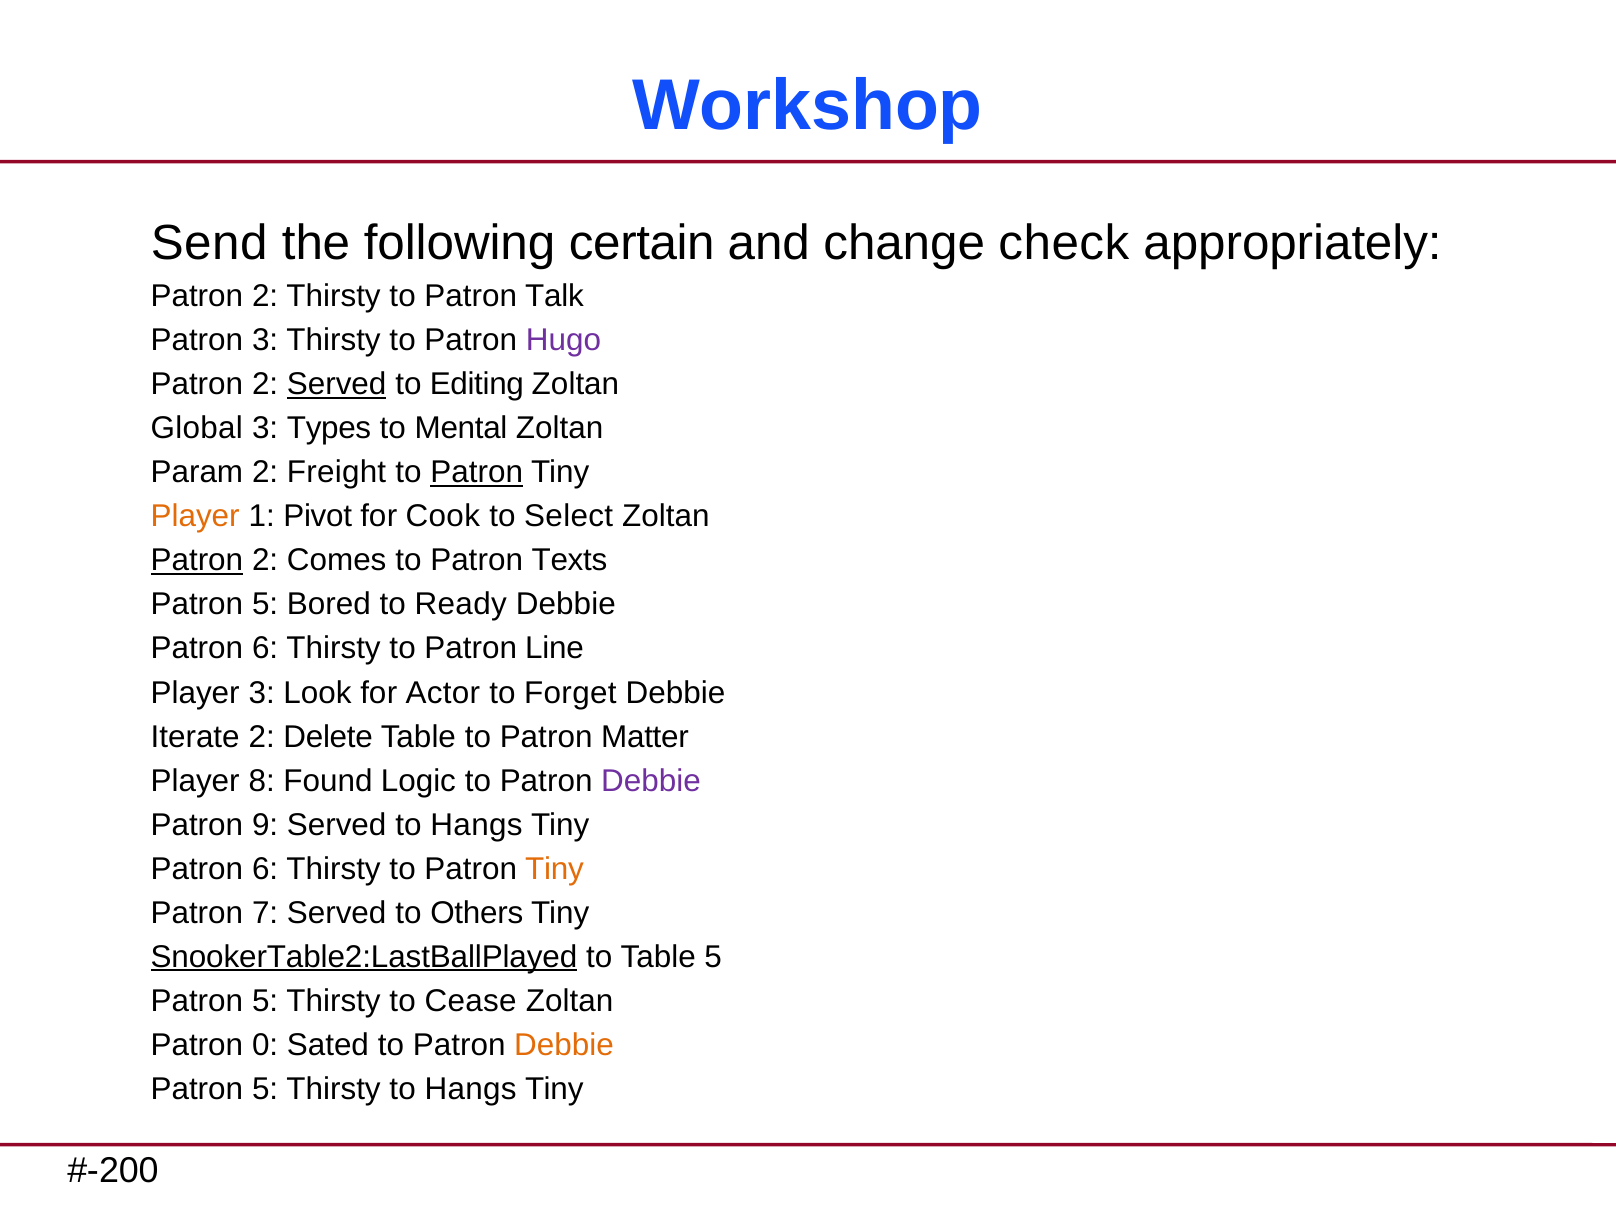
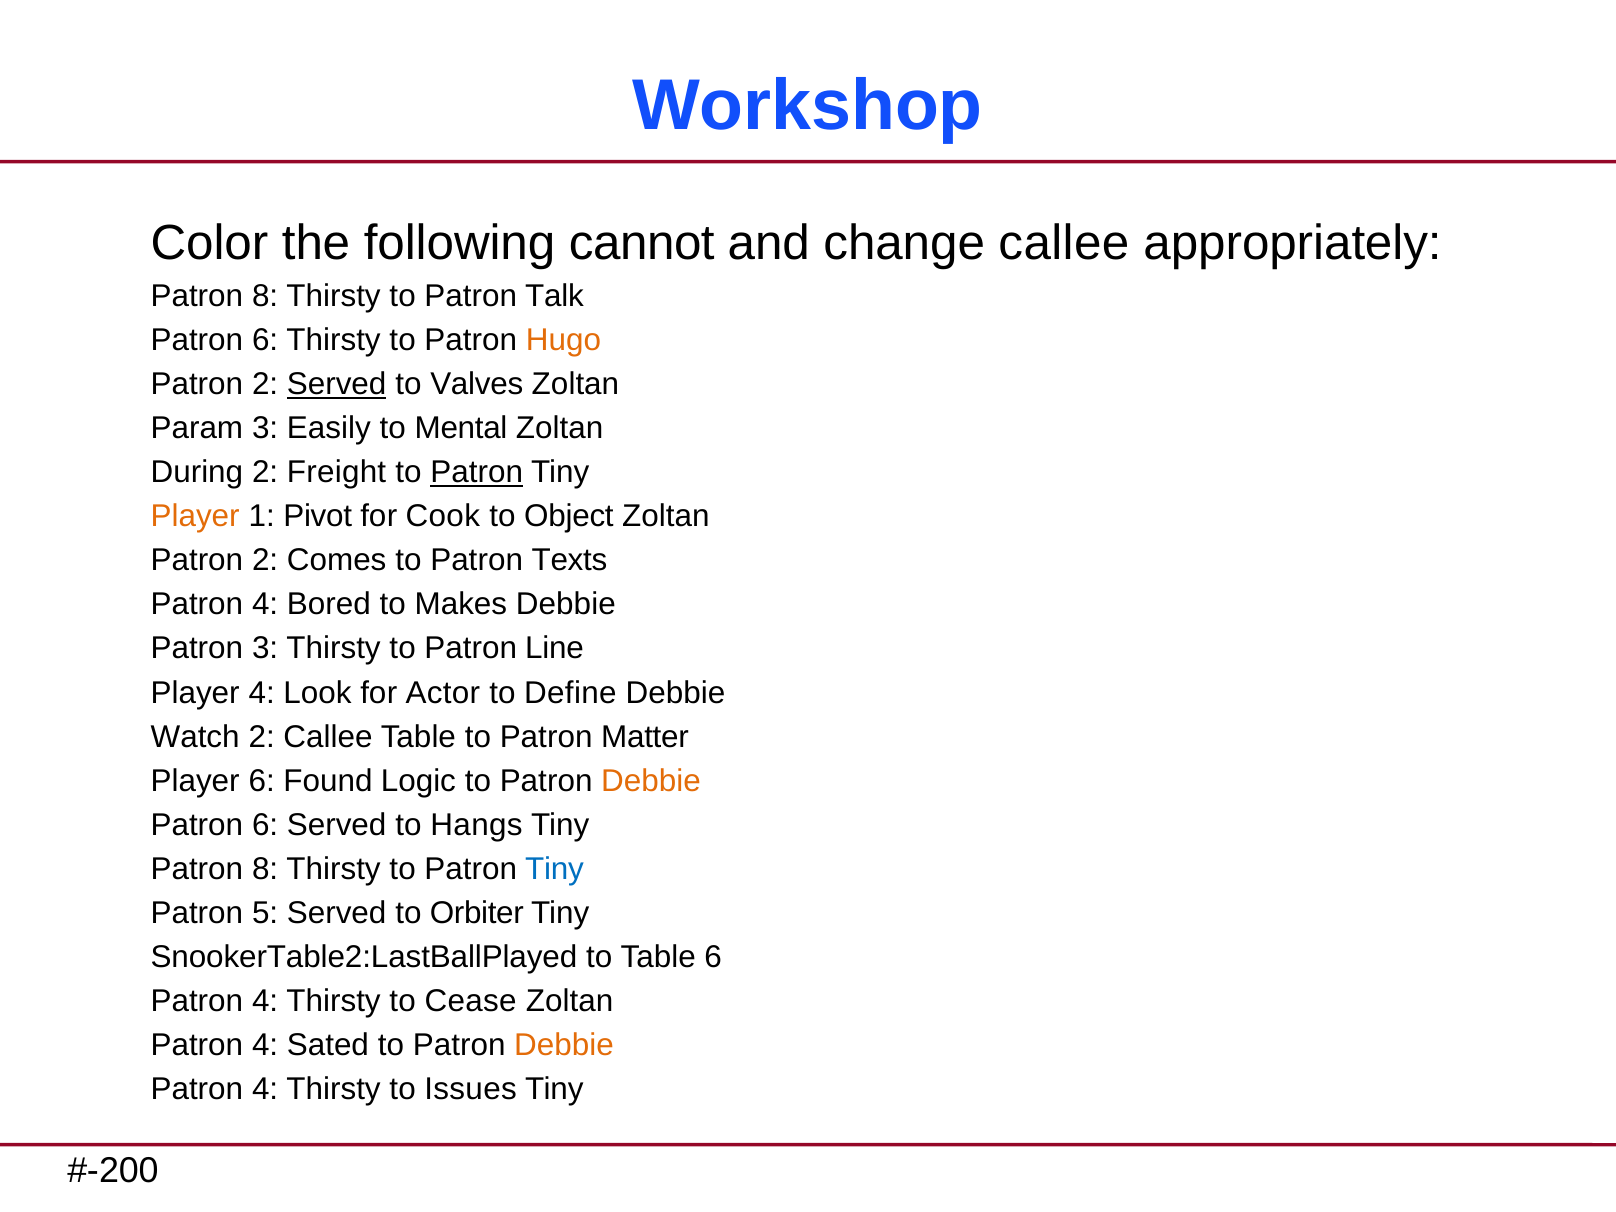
Send: Send -> Color (209, 243)
certain: certain -> cannot (642, 243)
change check: check -> callee (1064, 243)
2: 2 -> 8 (265, 296)
3: 3 -> 6 (265, 340)
Hugo colour: purple -> orange (564, 340)
Editing: Editing -> Valves (477, 384)
Global: Global -> Param (197, 428)
Types: Types -> Easily (329, 428)
Param: Param -> During (197, 473)
Select: Select -> Object (569, 517)
Patron underline: present -> none (197, 561)
5: 5 -> 4 (265, 605)
Ready: Ready -> Makes (461, 605)
6: 6 -> 3 (265, 649)
Player 3: 3 -> 4 (262, 693)
Forget: Forget -> Define (570, 693)
Iterate: Iterate -> Watch (195, 737)
2 Delete: Delete -> Callee (328, 737)
Player 8: 8 -> 6 (262, 781)
Debbie colour: purple -> orange (651, 781)
9: 9 -> 6 (265, 825)
6: 6 -> 8 (265, 869)
Tiny colour: orange -> blue (555, 869)
7: 7 -> 5 (265, 913)
Others: Others -> Orbiter (477, 913)
SnookerTable2:LastBallPlayed underline: present -> none (364, 957)
Table 5: 5 -> 6 (713, 957)
5: 5 -> 4 (265, 1001)
0: 0 -> 4 (265, 1045)
5: 5 -> 4 (265, 1089)
Thirsty to Hangs: Hangs -> Issues (471, 1089)
